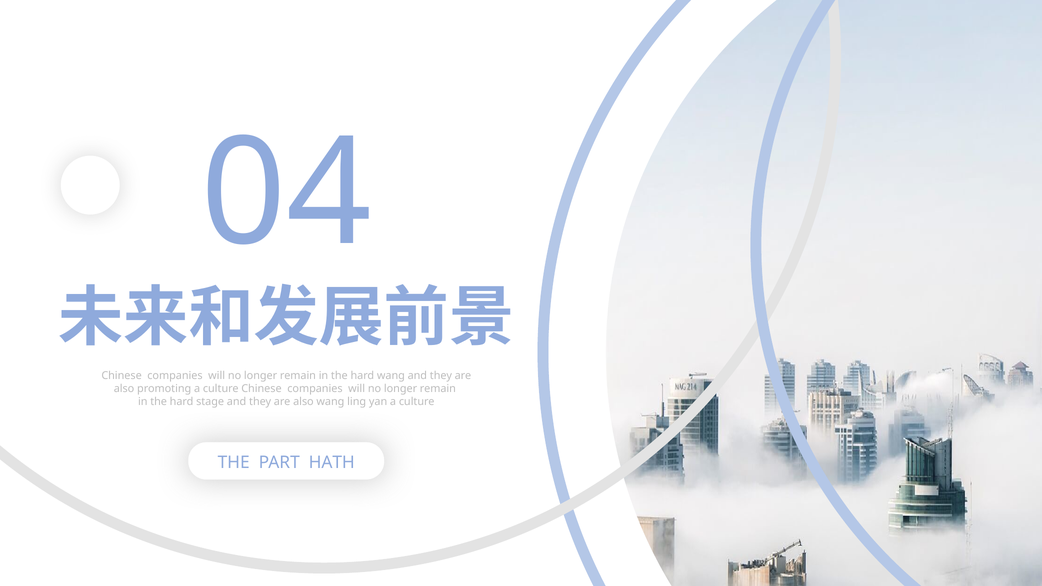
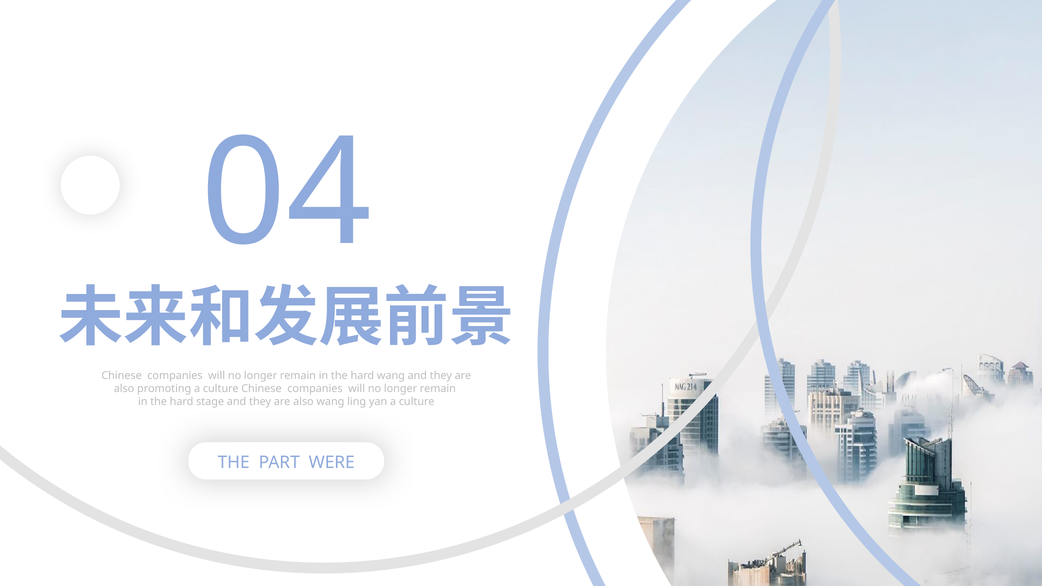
HATH: HATH -> WERE (332, 463)
